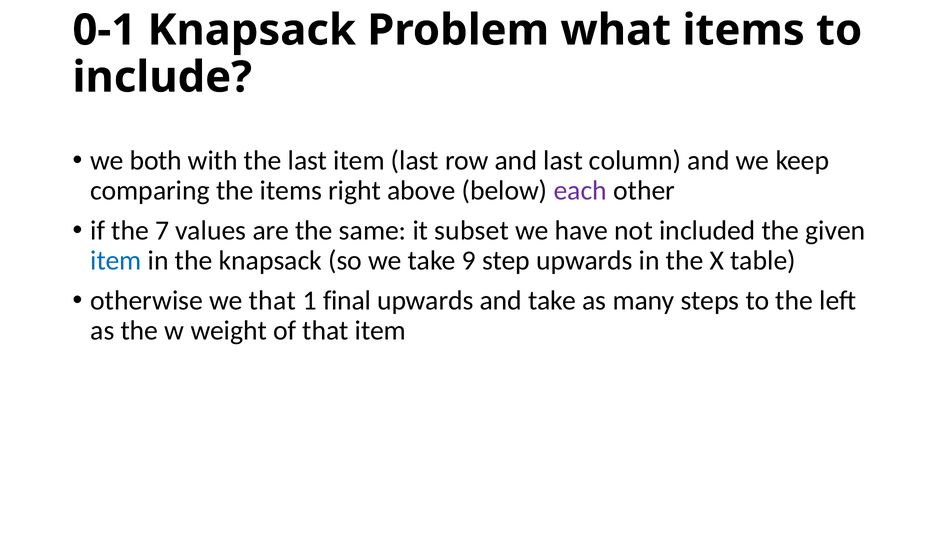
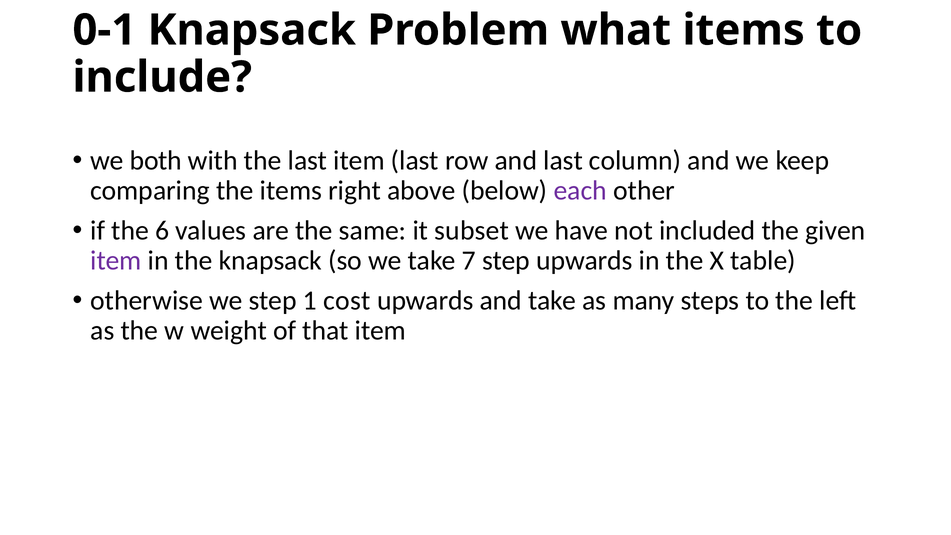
7: 7 -> 6 (162, 231)
item colour: blue -> purple (116, 261)
9: 9 -> 7 (469, 261)
we that: that -> step (273, 300)
final: final -> cost (347, 300)
